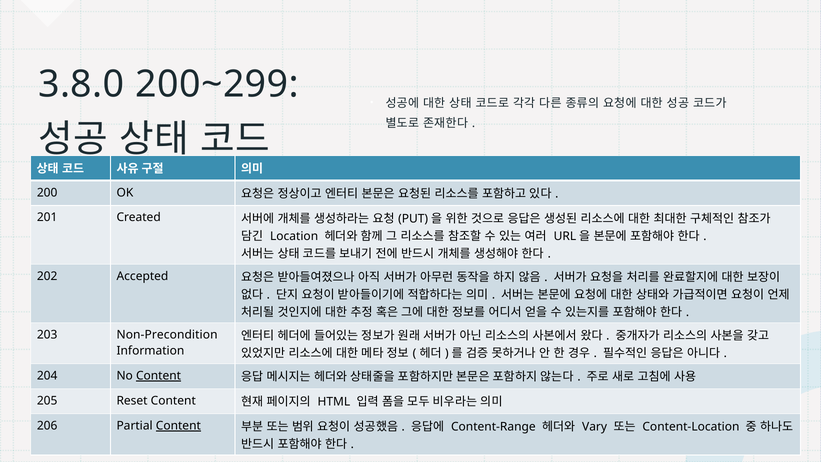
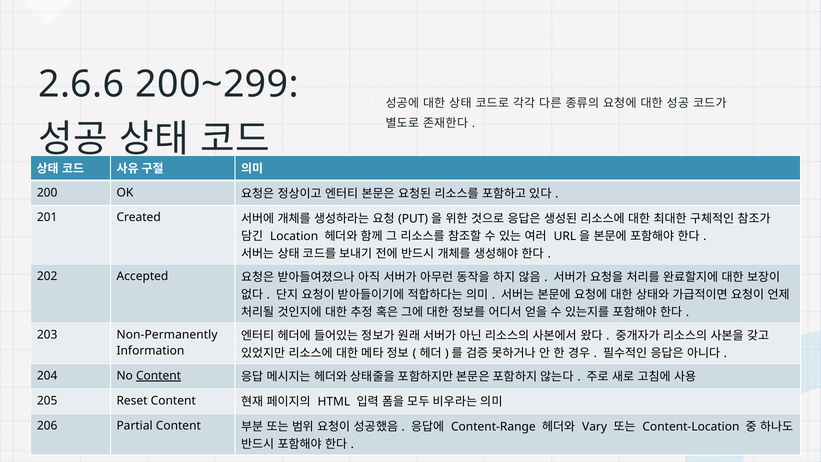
3.8.0: 3.8.0 -> 2.6.6 (81, 84)
Non-Precondition: Non-Precondition -> Non-Permanently (167, 335)
Content underline: present -> none (178, 426)
